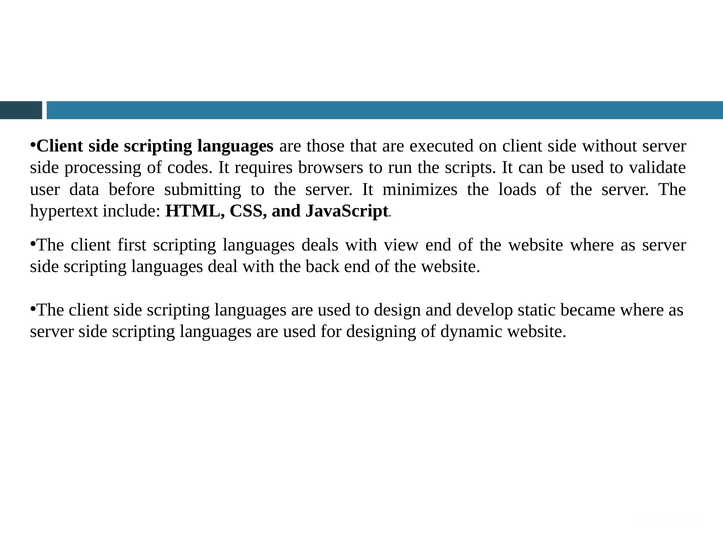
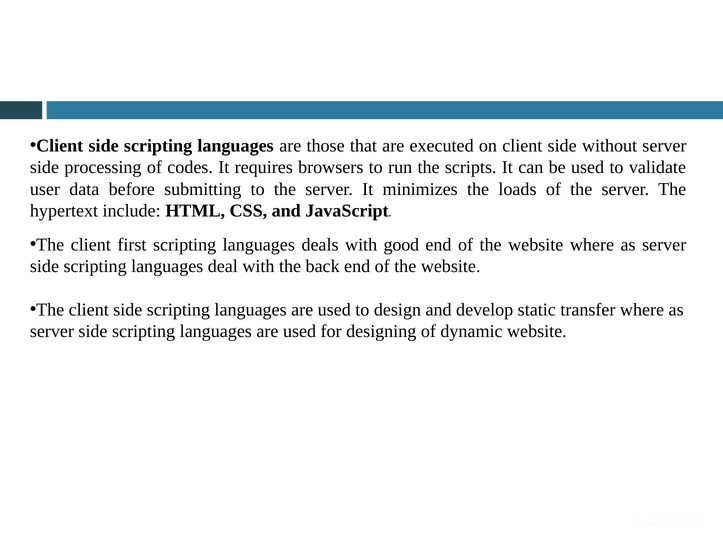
view: view -> good (401, 245)
became: became -> transfer (588, 310)
